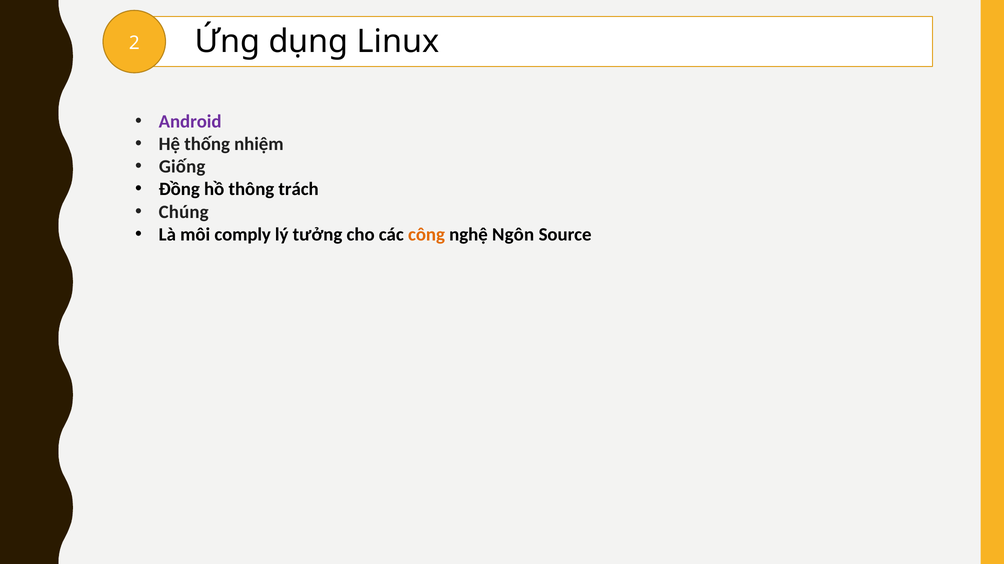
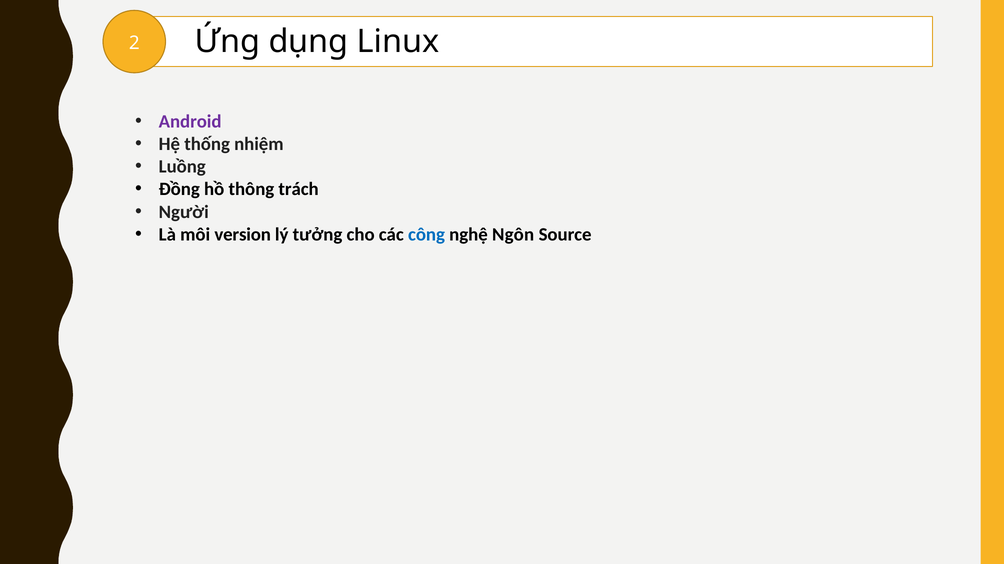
Giống: Giống -> Luồng (182, 167)
Chúng: Chúng -> Người (184, 212)
comply: comply -> version (243, 235)
công colour: orange -> blue (426, 235)
